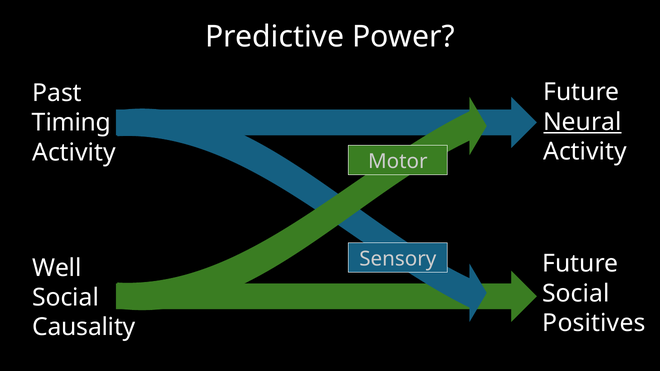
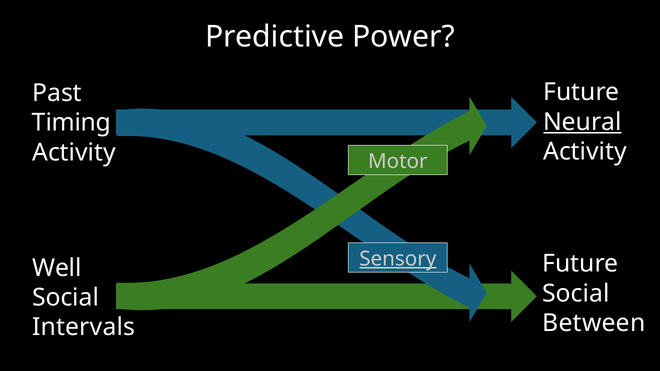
Sensory underline: none -> present (398, 259)
Positives: Positives -> Between (594, 323)
Causality: Causality -> Intervals (84, 327)
